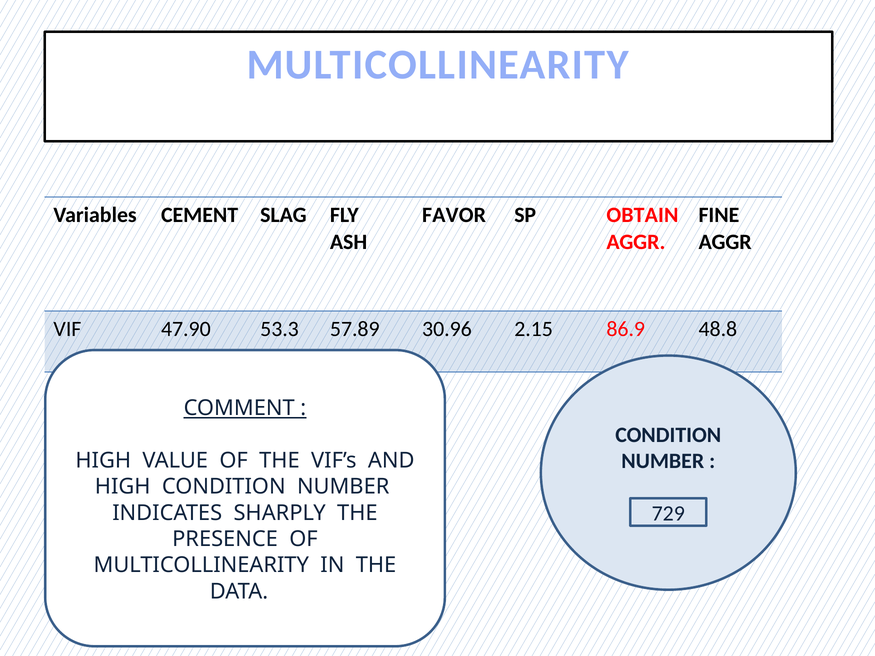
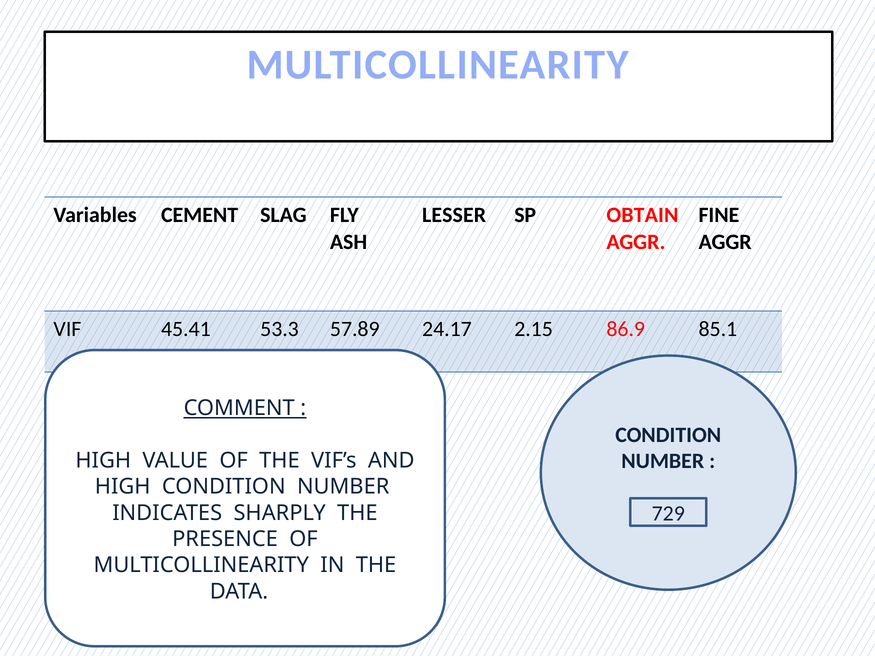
FAVOR: FAVOR -> LESSER (454, 215)
47.90: 47.90 -> 45.41 (186, 329)
30.96: 30.96 -> 24.17 (447, 329)
48.8: 48.8 -> 85.1 (718, 329)
